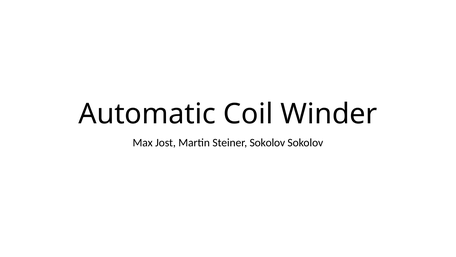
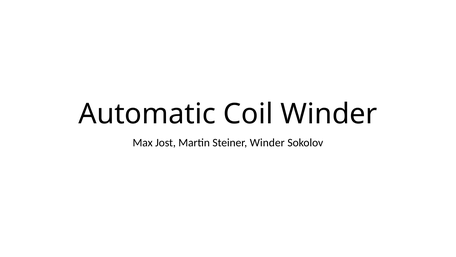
Steiner Sokolov: Sokolov -> Winder (267, 143)
